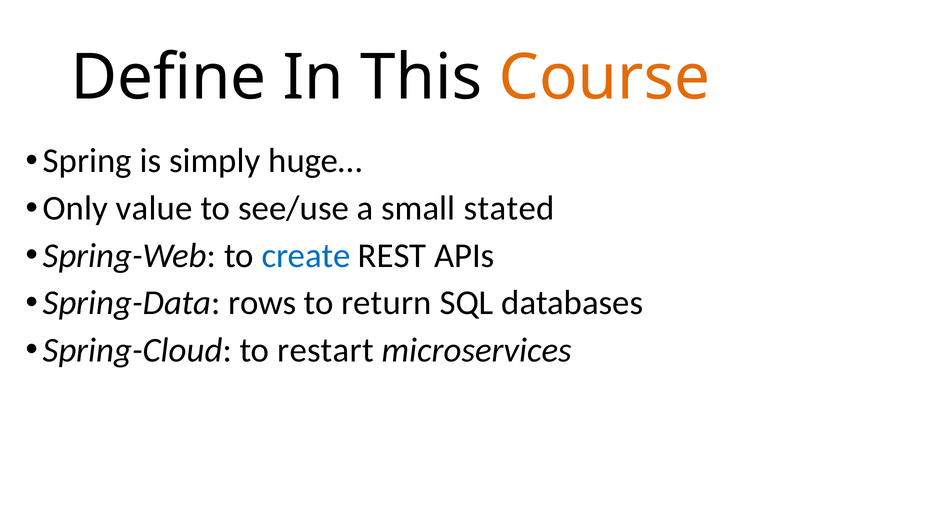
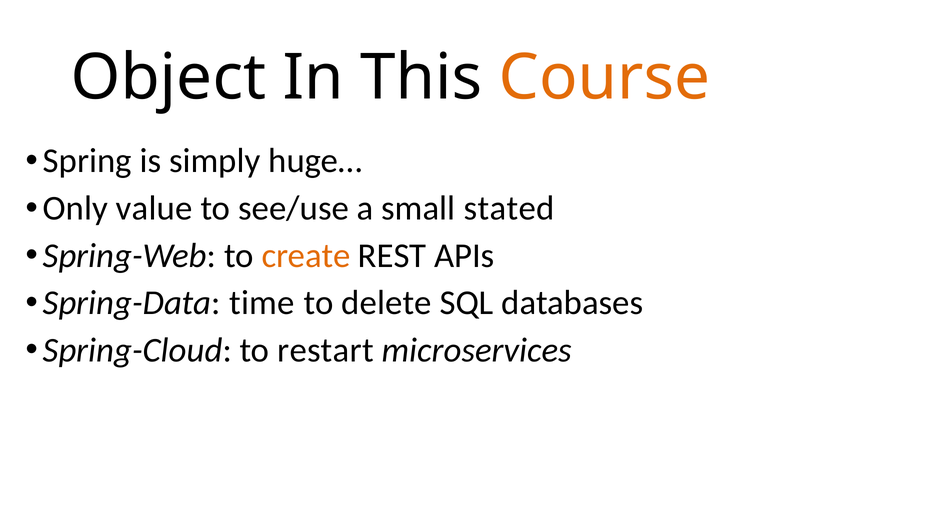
Define: Define -> Object (169, 78)
create colour: blue -> orange (306, 256)
rows: rows -> time (262, 303)
return: return -> delete (386, 303)
